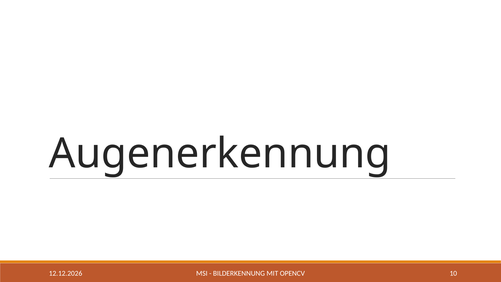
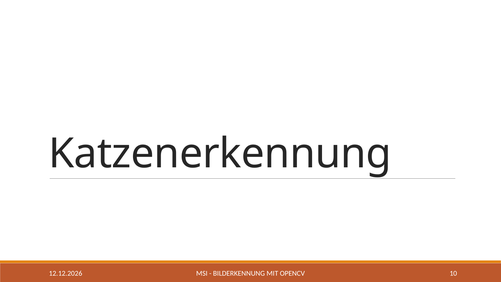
Augenerkennung: Augenerkennung -> Katzenerkennung (220, 154)
